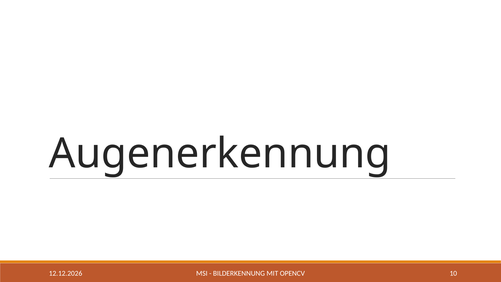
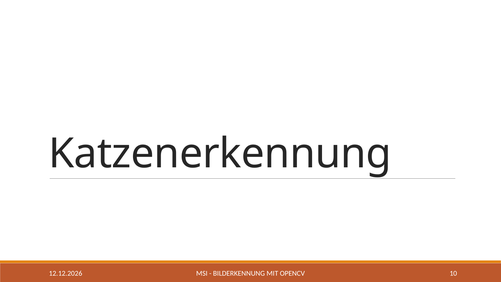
Augenerkennung: Augenerkennung -> Katzenerkennung (220, 154)
